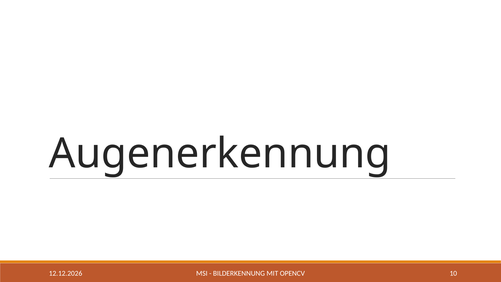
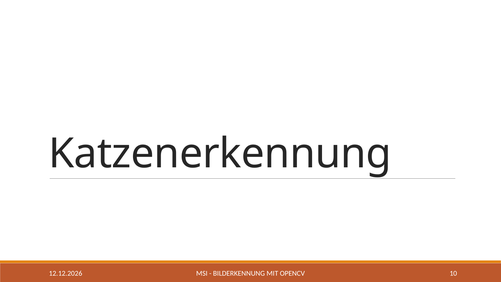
Augenerkennung: Augenerkennung -> Katzenerkennung (220, 154)
